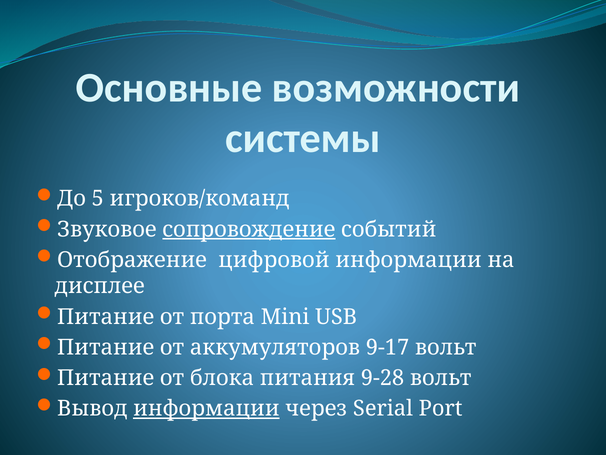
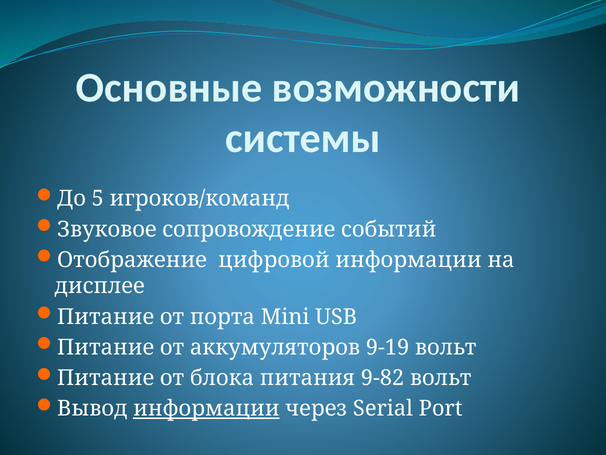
сопровождение underline: present -> none (249, 229)
9-17: 9-17 -> 9-19 (388, 347)
9-28: 9-28 -> 9-82 (383, 378)
